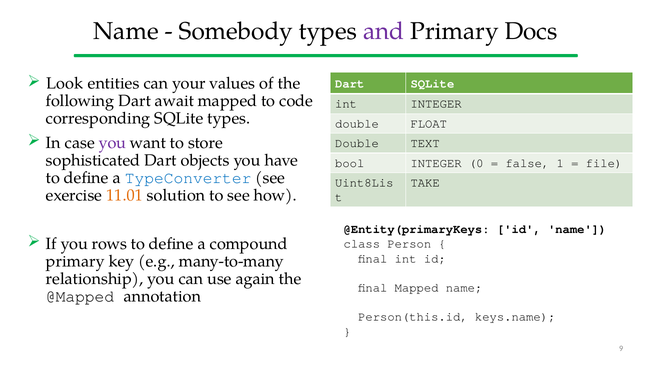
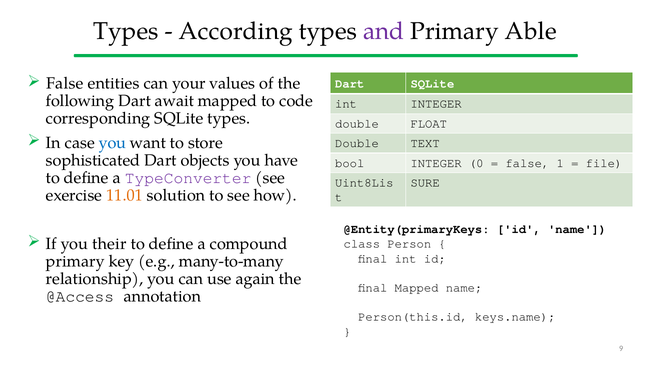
Name: Name -> Types (126, 31)
Somebody: Somebody -> According (236, 31)
Docs: Docs -> Able (531, 31)
Look: Look -> False (65, 84)
you colour: purple -> blue (112, 143)
TypeConverter colour: blue -> purple (188, 178)
TAKE: TAKE -> SURE (425, 183)
rows: rows -> their (109, 244)
@Mapped: @Mapped -> @Access (80, 297)
